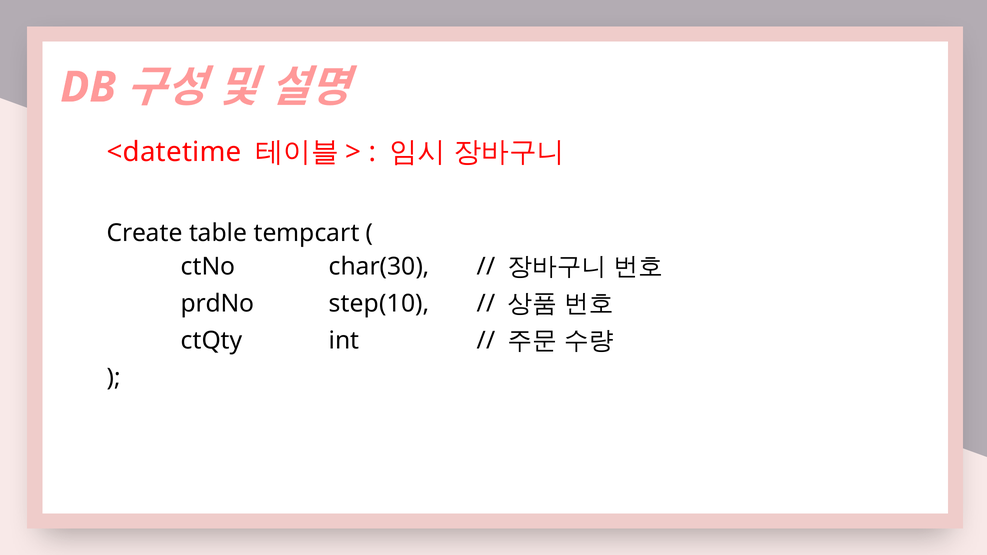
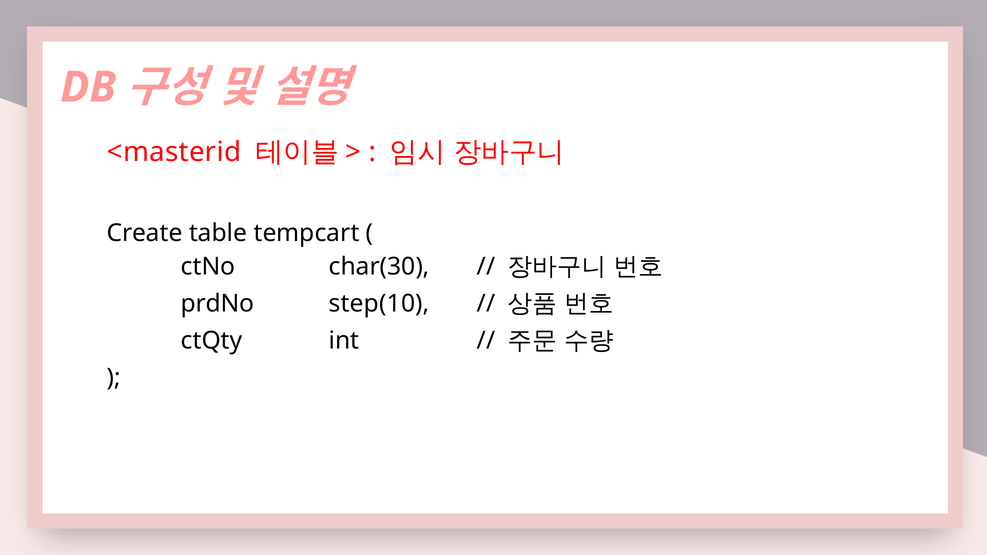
<datetime: <datetime -> <masterid (174, 152)
